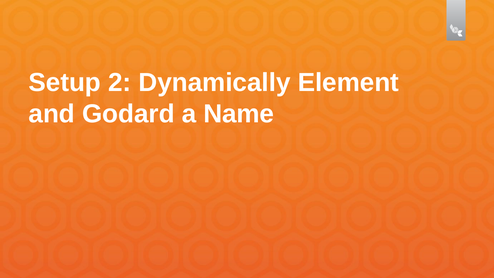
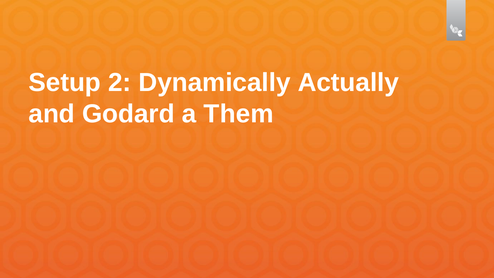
Element: Element -> Actually (348, 82)
Name: Name -> Them (239, 114)
